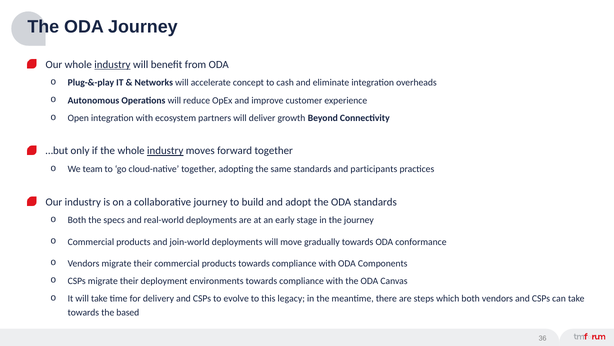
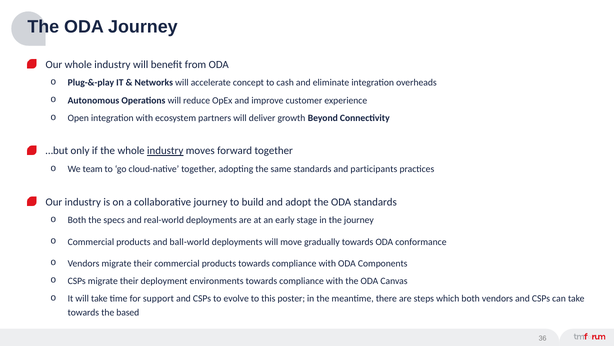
industry underline: present -> none (112, 64)
join-world: join-world -> ball-world (190, 241)
delivery: delivery -> support (158, 298)
legacy: legacy -> poster (291, 298)
